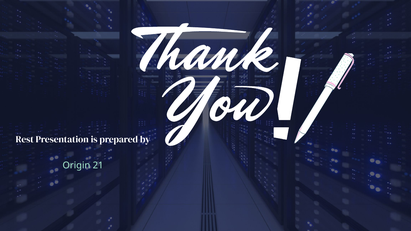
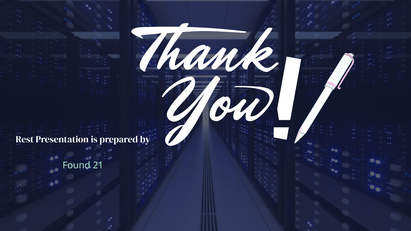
Origin: Origin -> Found (76, 166)
